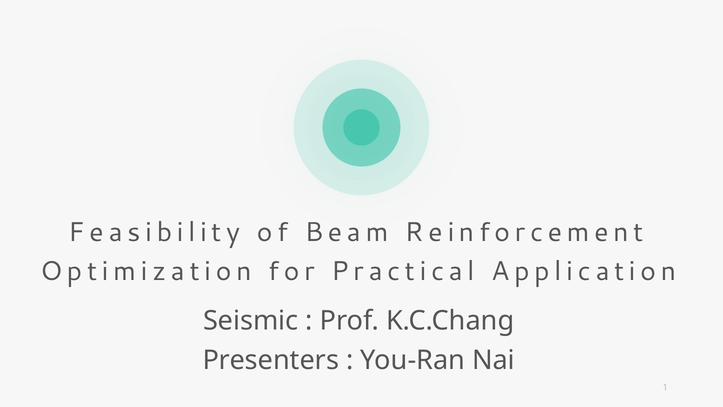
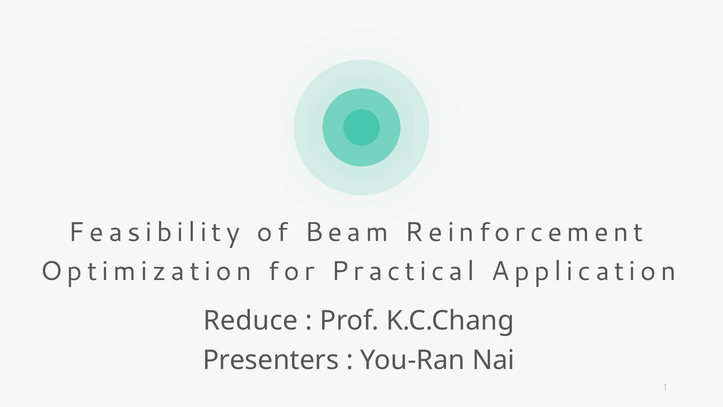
Seismic: Seismic -> Reduce (251, 321)
